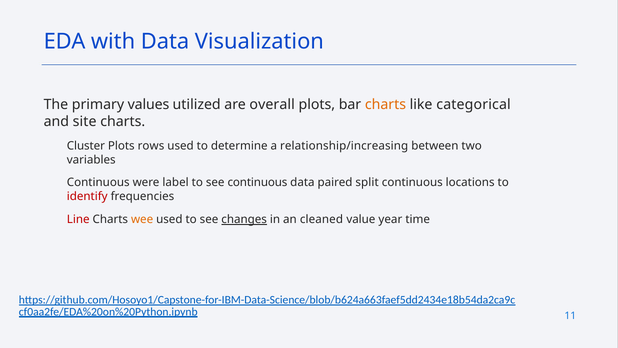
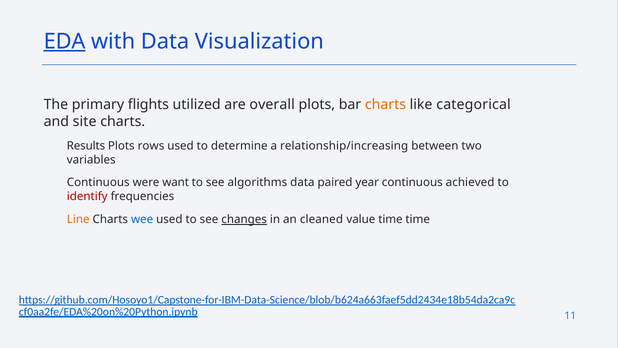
EDA underline: none -> present (65, 41)
values: values -> flights (148, 104)
Cluster: Cluster -> Results (86, 146)
label: label -> want (176, 182)
see continuous: continuous -> algorithms (257, 182)
split: split -> year (367, 182)
locations: locations -> achieved (470, 182)
Line colour: red -> orange (78, 219)
wee colour: orange -> blue (142, 219)
value year: year -> time (390, 219)
